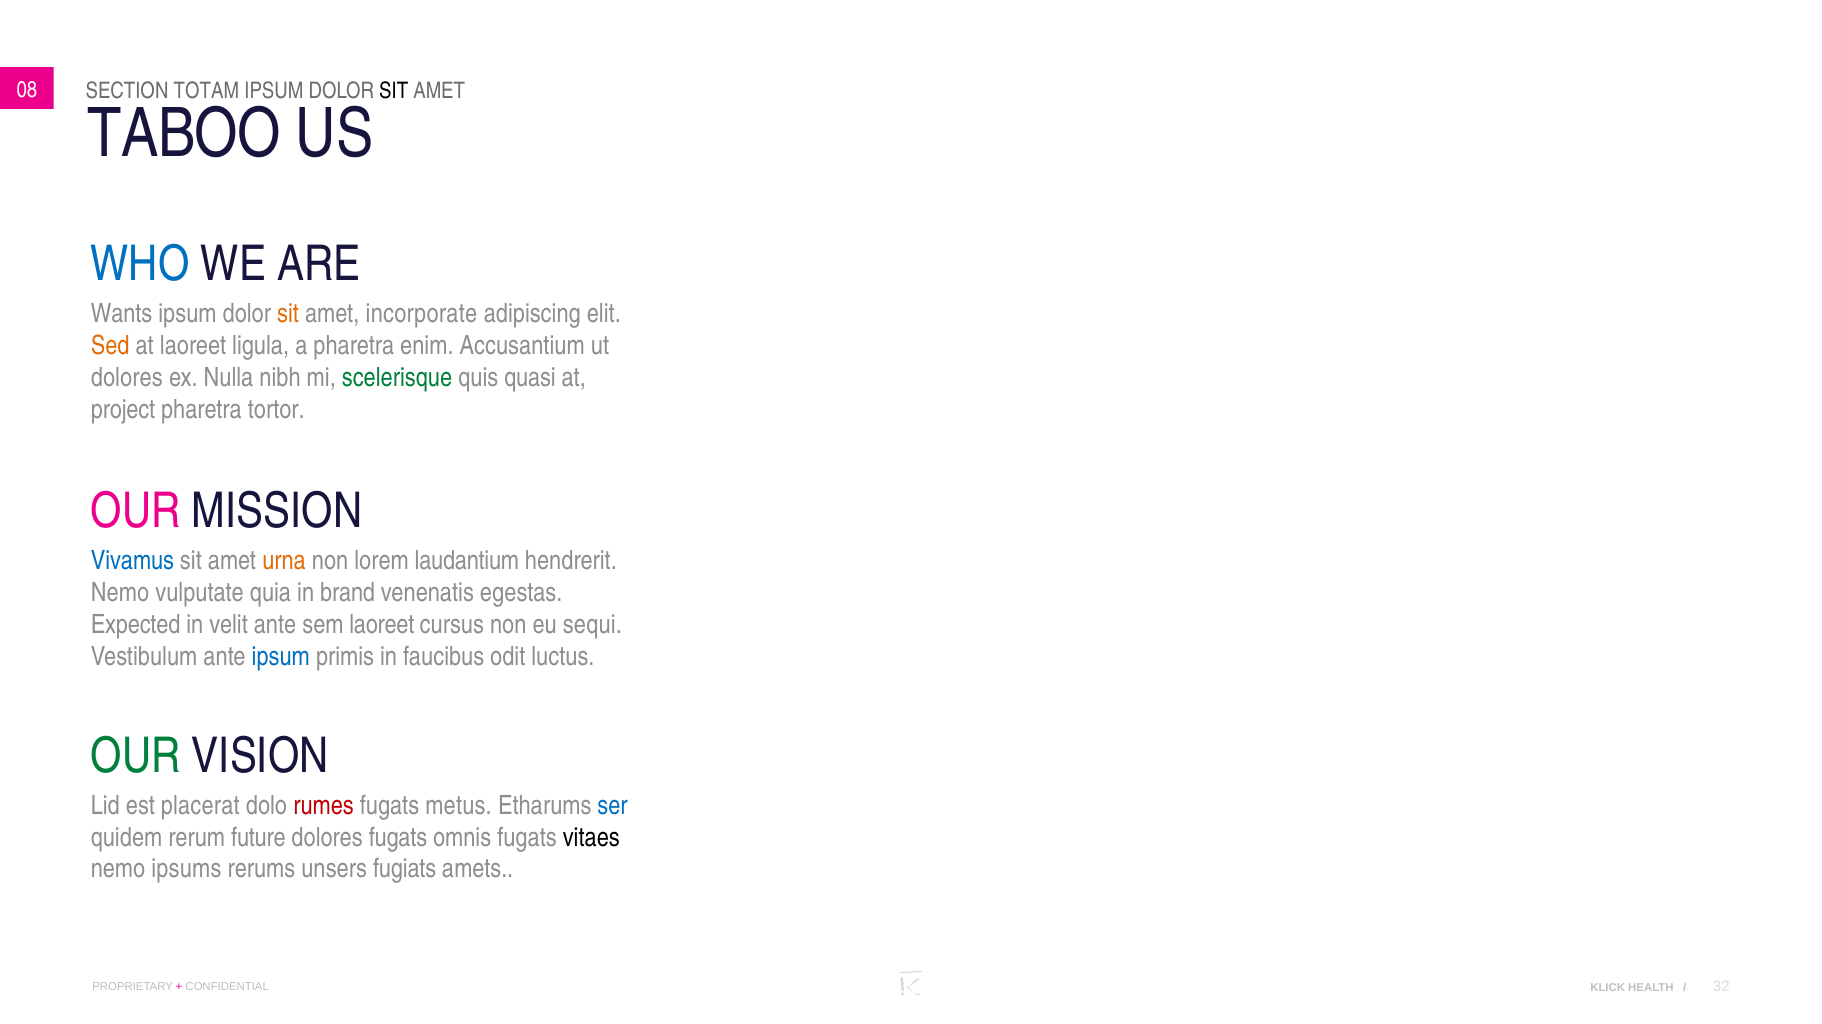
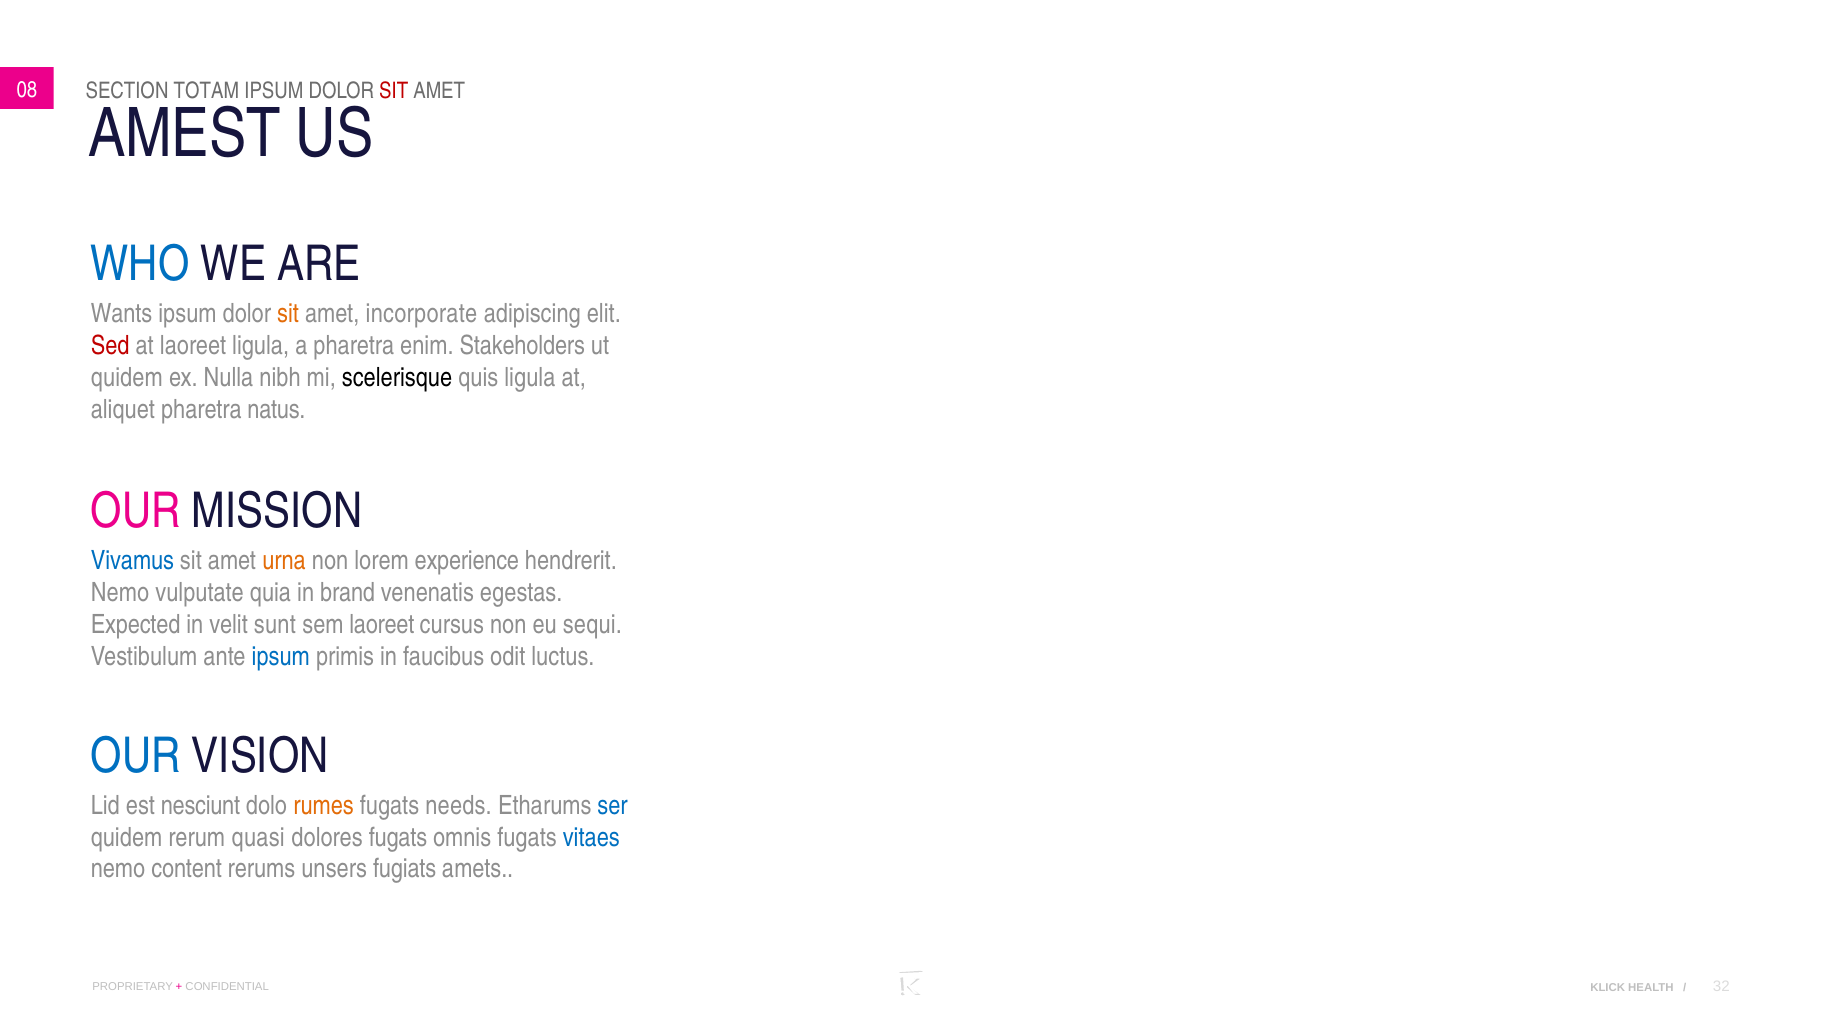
SIT colour: black -> red (394, 91)
TABOO: TABOO -> AMEST (184, 134)
Sed colour: orange -> red (110, 346)
Accusantium: Accusantium -> Stakeholders (522, 346)
dolores: dolores -> quidem (127, 378)
scelerisque colour: green -> black (397, 378)
quis quasi: quasi -> ligula (530, 378)
project: project -> aliquet (123, 410)
tortor: tortor -> natus (276, 410)
laudantium: laudantium -> experience (467, 561)
velit ante: ante -> sunt (275, 625)
OUR colour: green -> blue (136, 756)
placerat: placerat -> nesciunt (200, 806)
rumes colour: red -> orange (324, 806)
metus: metus -> needs (459, 806)
future: future -> quasi (258, 838)
vitaes colour: black -> blue (591, 838)
ipsums: ipsums -> content (187, 869)
